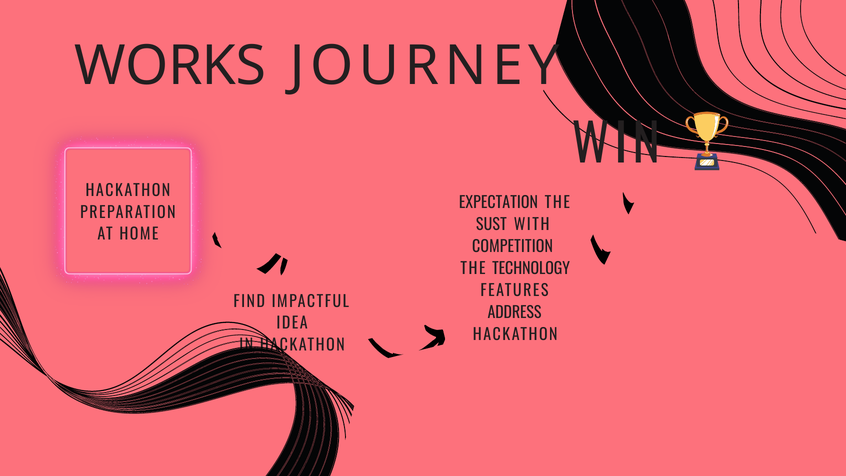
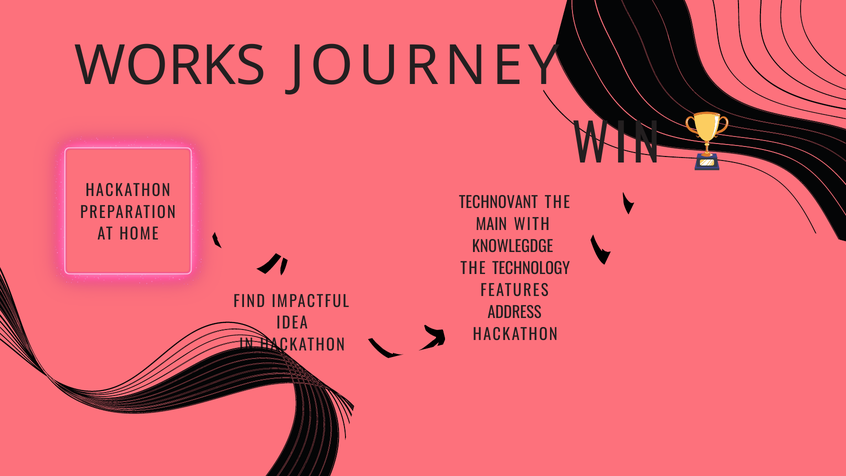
EXPECTATION: EXPECTATION -> TECHNOVANT (498, 203)
SUST: SUST -> MAIN (491, 225)
COMPETITION: COMPETITION -> KNOWLEGDGE (513, 247)
